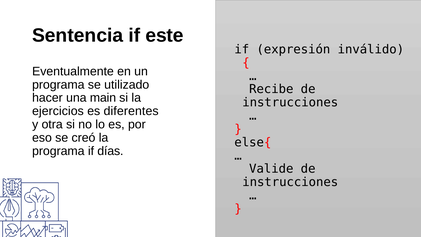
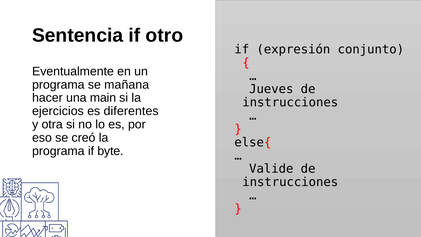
este: este -> otro (164, 35)
inválido: inválido -> conjunto (371, 49)
utilizado: utilizado -> mañana (127, 85)
Recibe: Recibe -> Jueves (271, 89)
días: días -> byte (110, 151)
